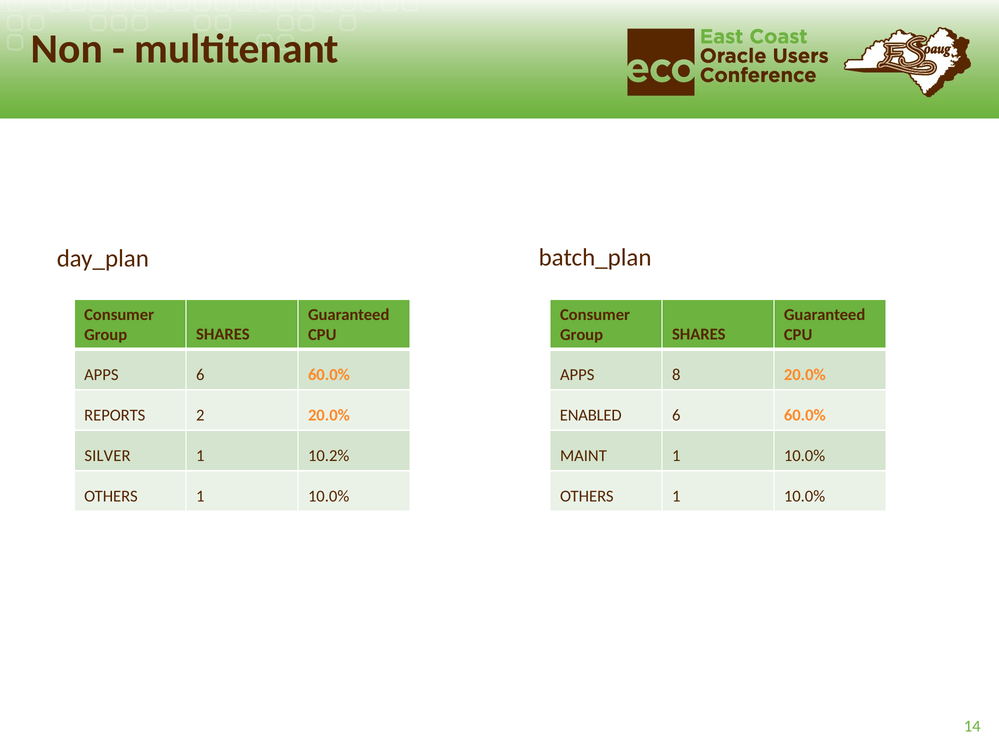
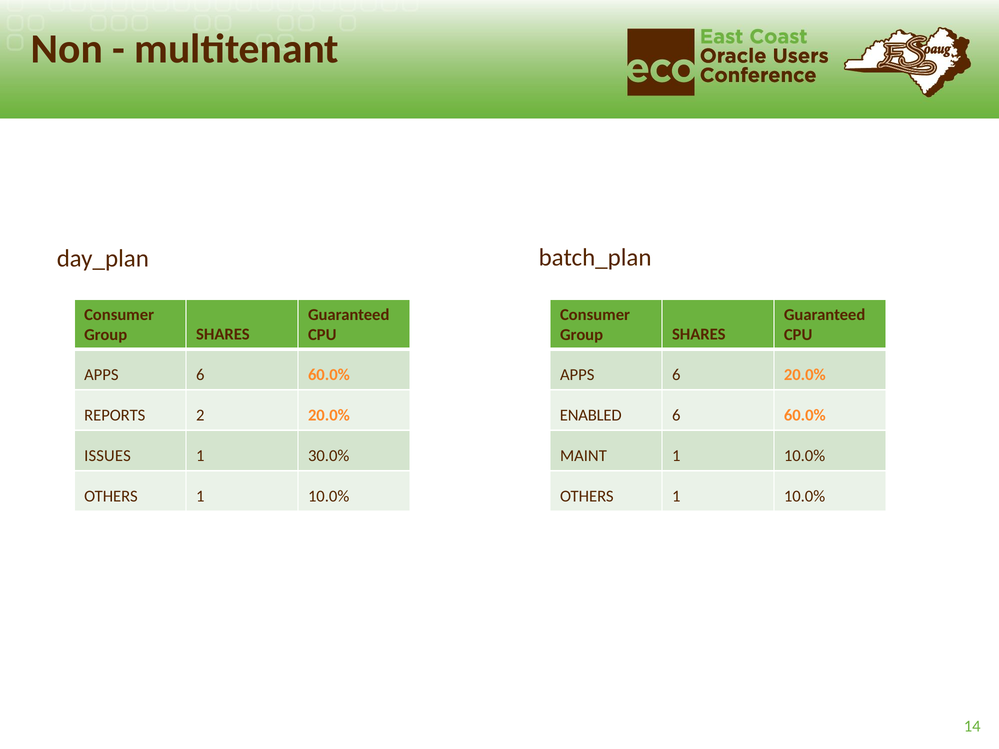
8: 8 -> 6 (676, 375)
SILVER: SILVER -> ISSUES (107, 456)
10.2%: 10.2% -> 30.0% (329, 456)
